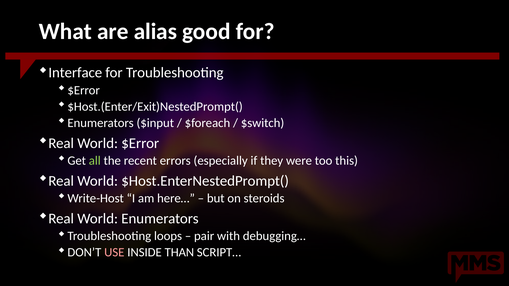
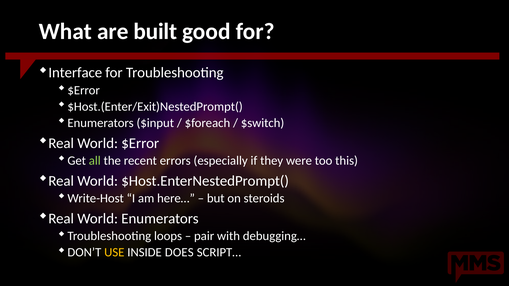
alias: alias -> built (155, 32)
USE colour: pink -> yellow (114, 253)
THAN: THAN -> DOES (179, 253)
